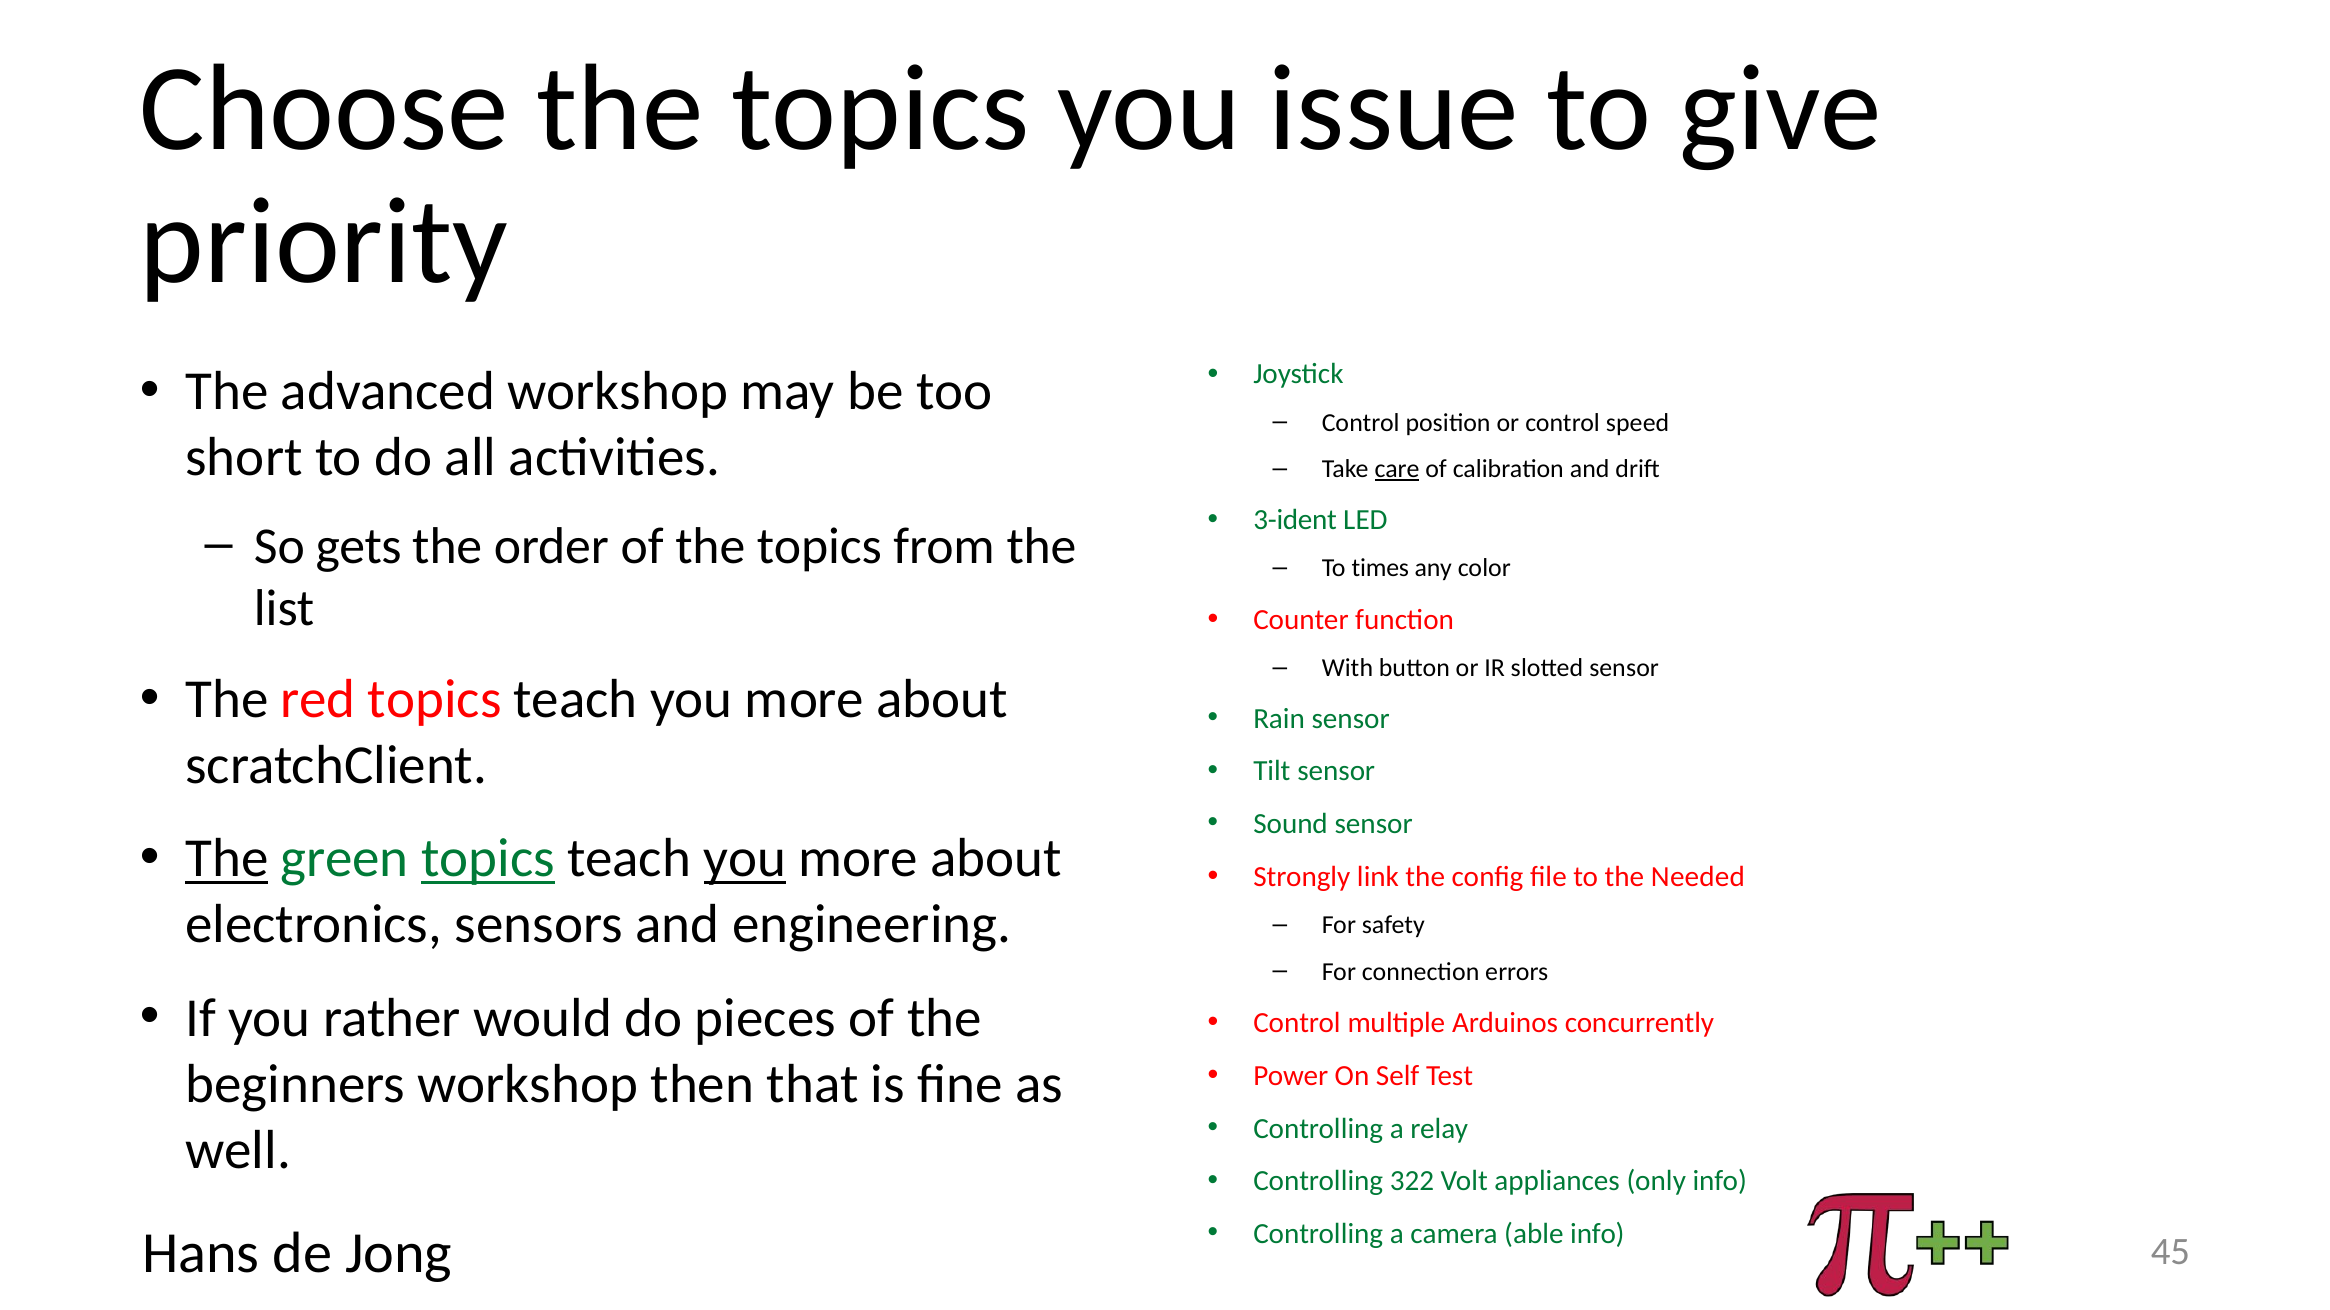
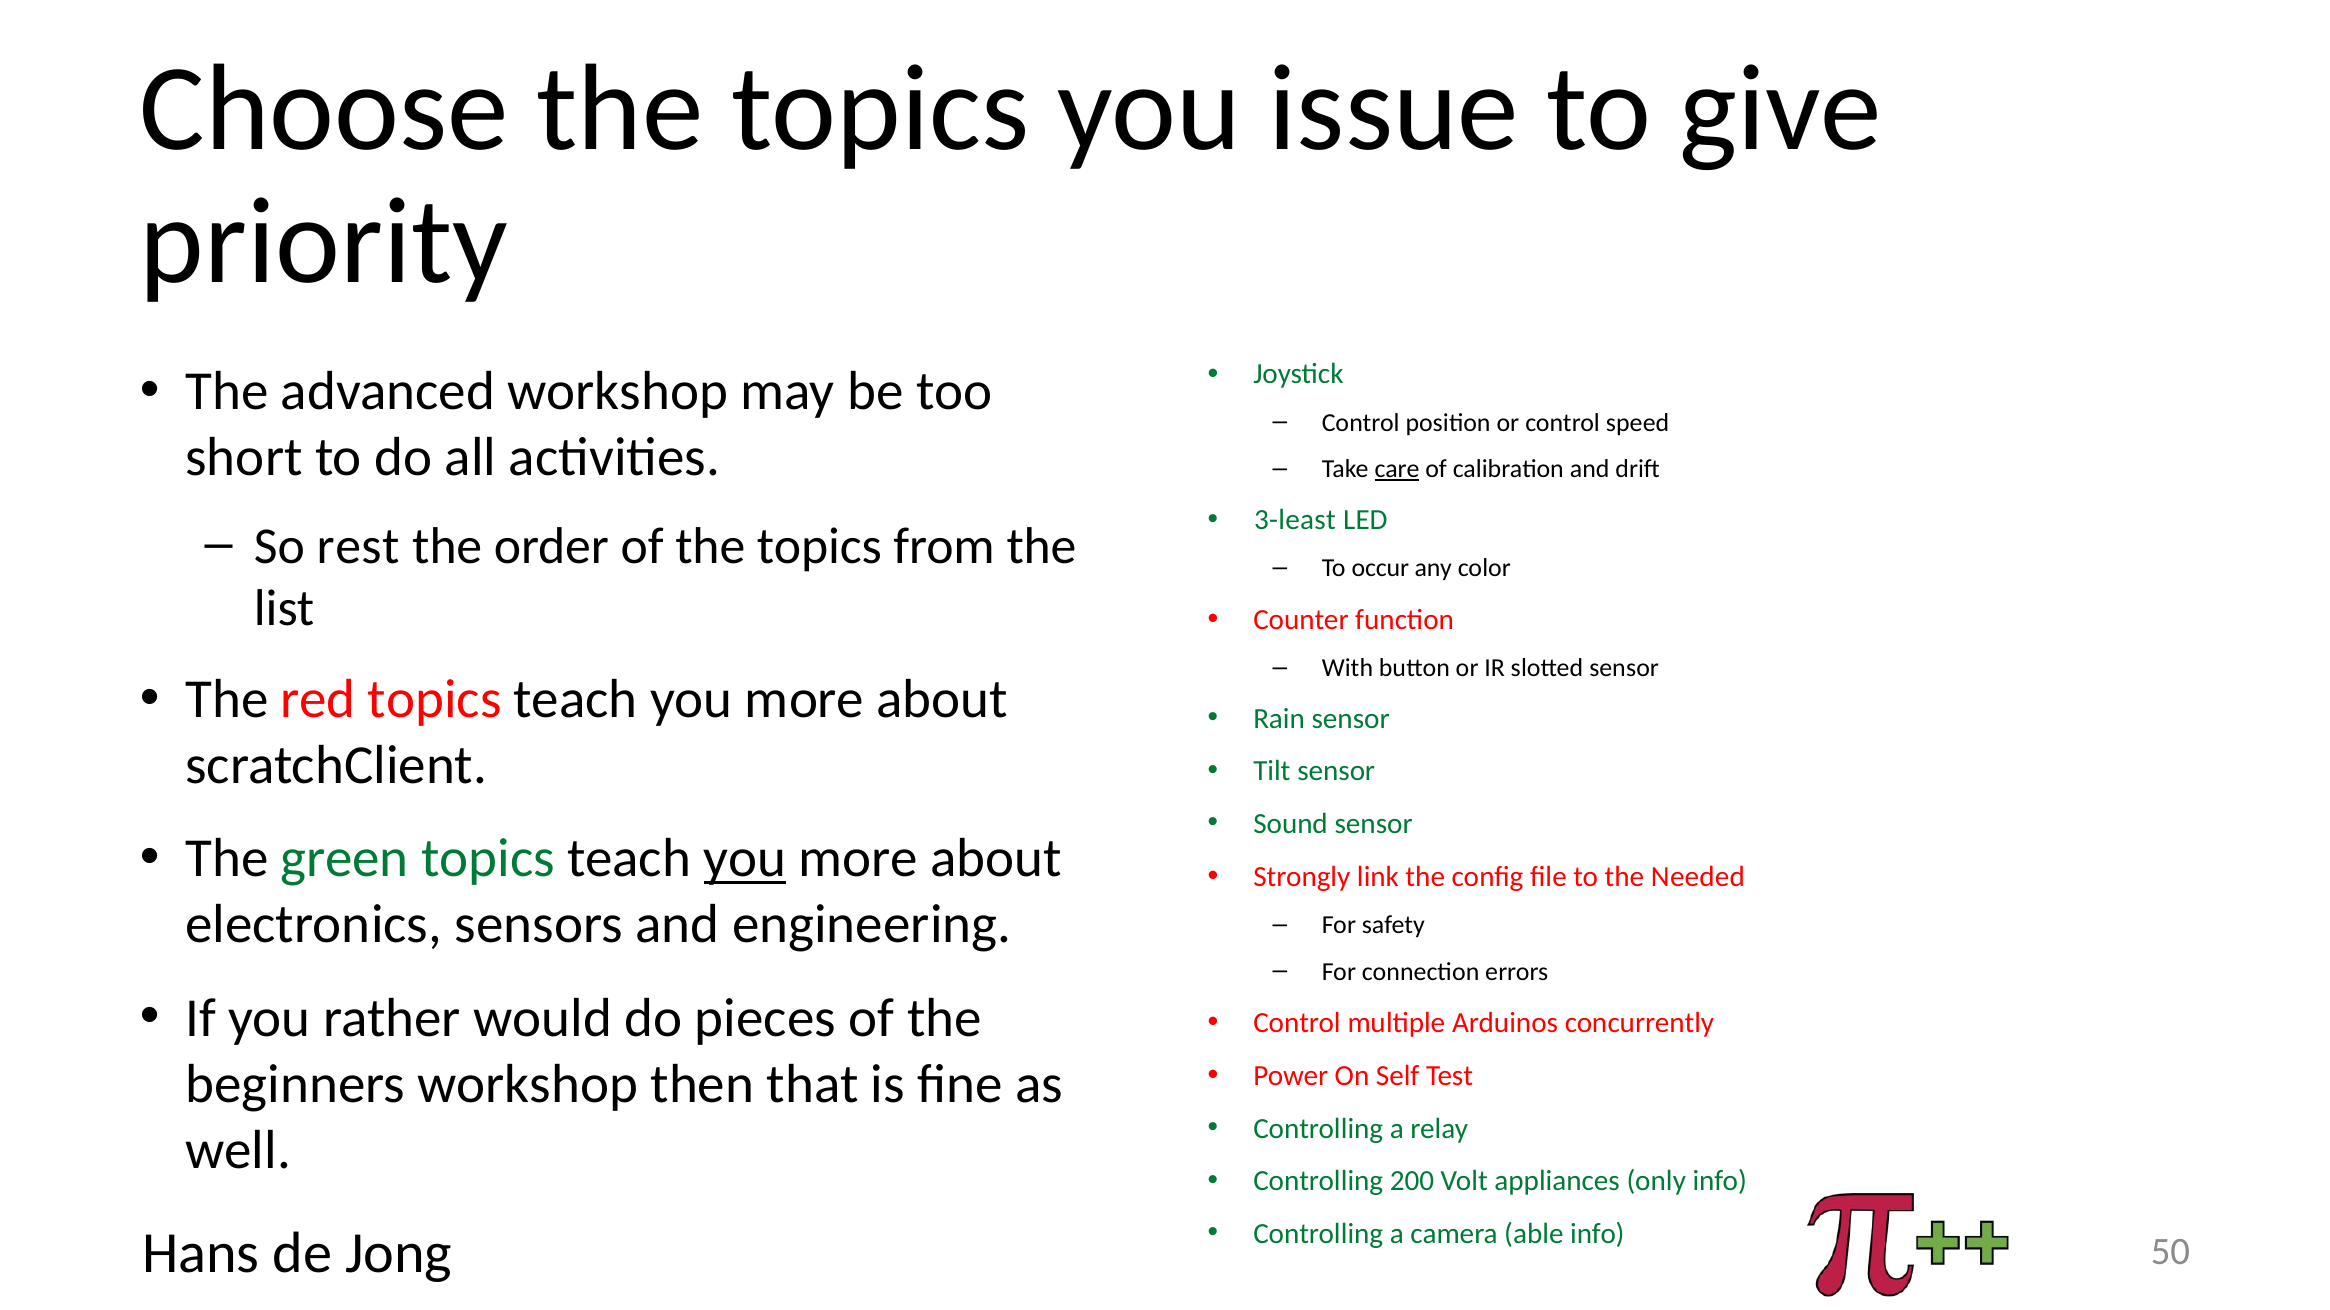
3-ident: 3-ident -> 3-least (1295, 520)
gets: gets -> rest (358, 546)
times: times -> occur (1380, 568)
The underline: present -> none (227, 859)
topics underline: present -> none (488, 859)
322: 322 -> 200 (1412, 1182)
45: 45 -> 50 (2171, 1252)
